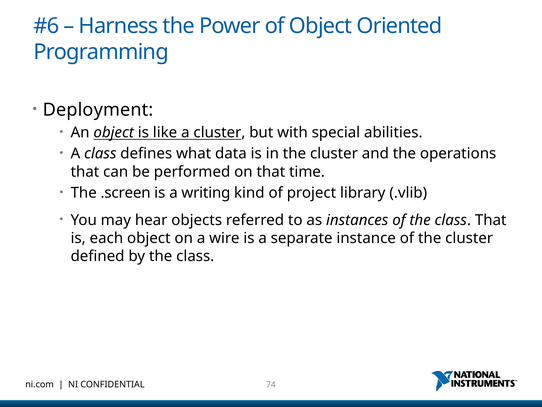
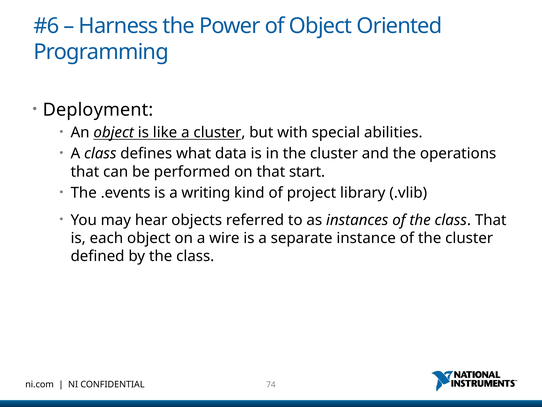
time: time -> start (307, 172)
.screen: .screen -> .events (126, 193)
